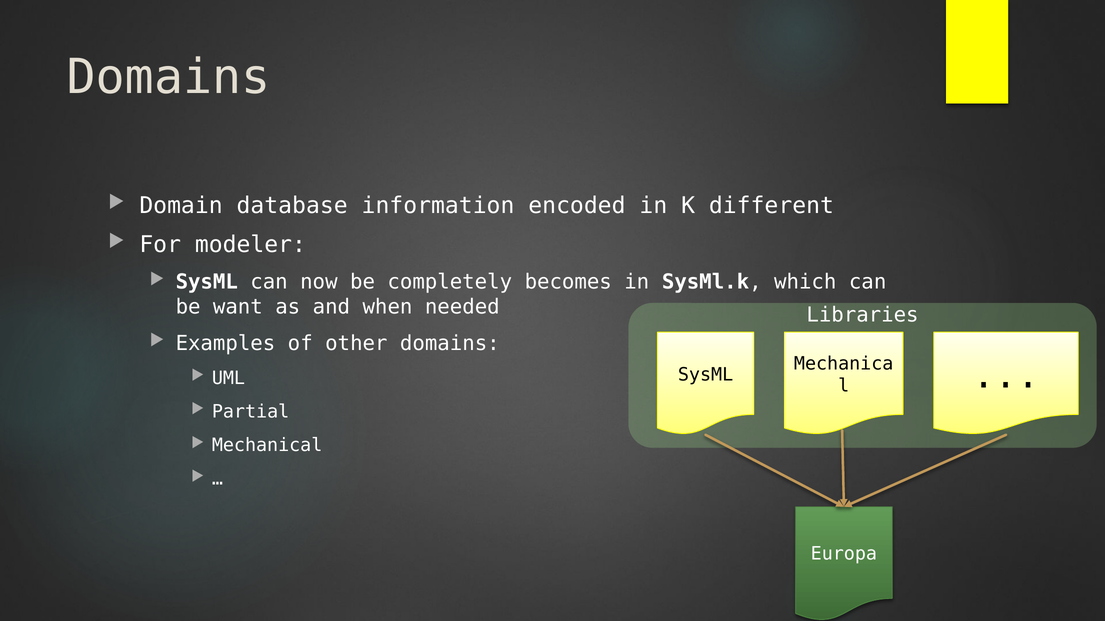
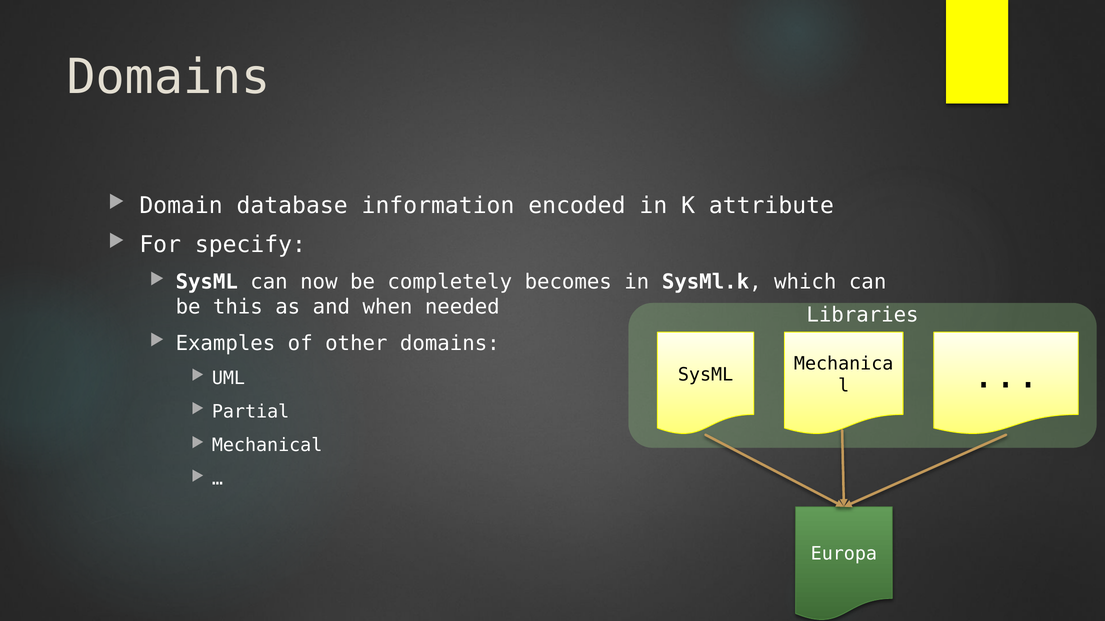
different: different -> attribute (771, 206)
modeler: modeler -> specify (250, 245)
want: want -> this (238, 307)
